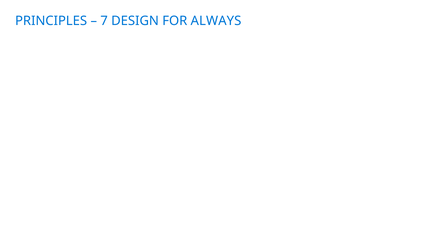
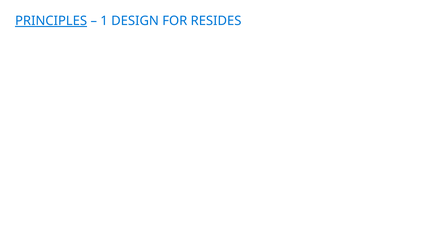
PRINCIPLES underline: none -> present (51, 21)
7: 7 -> 1 (104, 21)
ALWAYS: ALWAYS -> RESIDES (216, 21)
